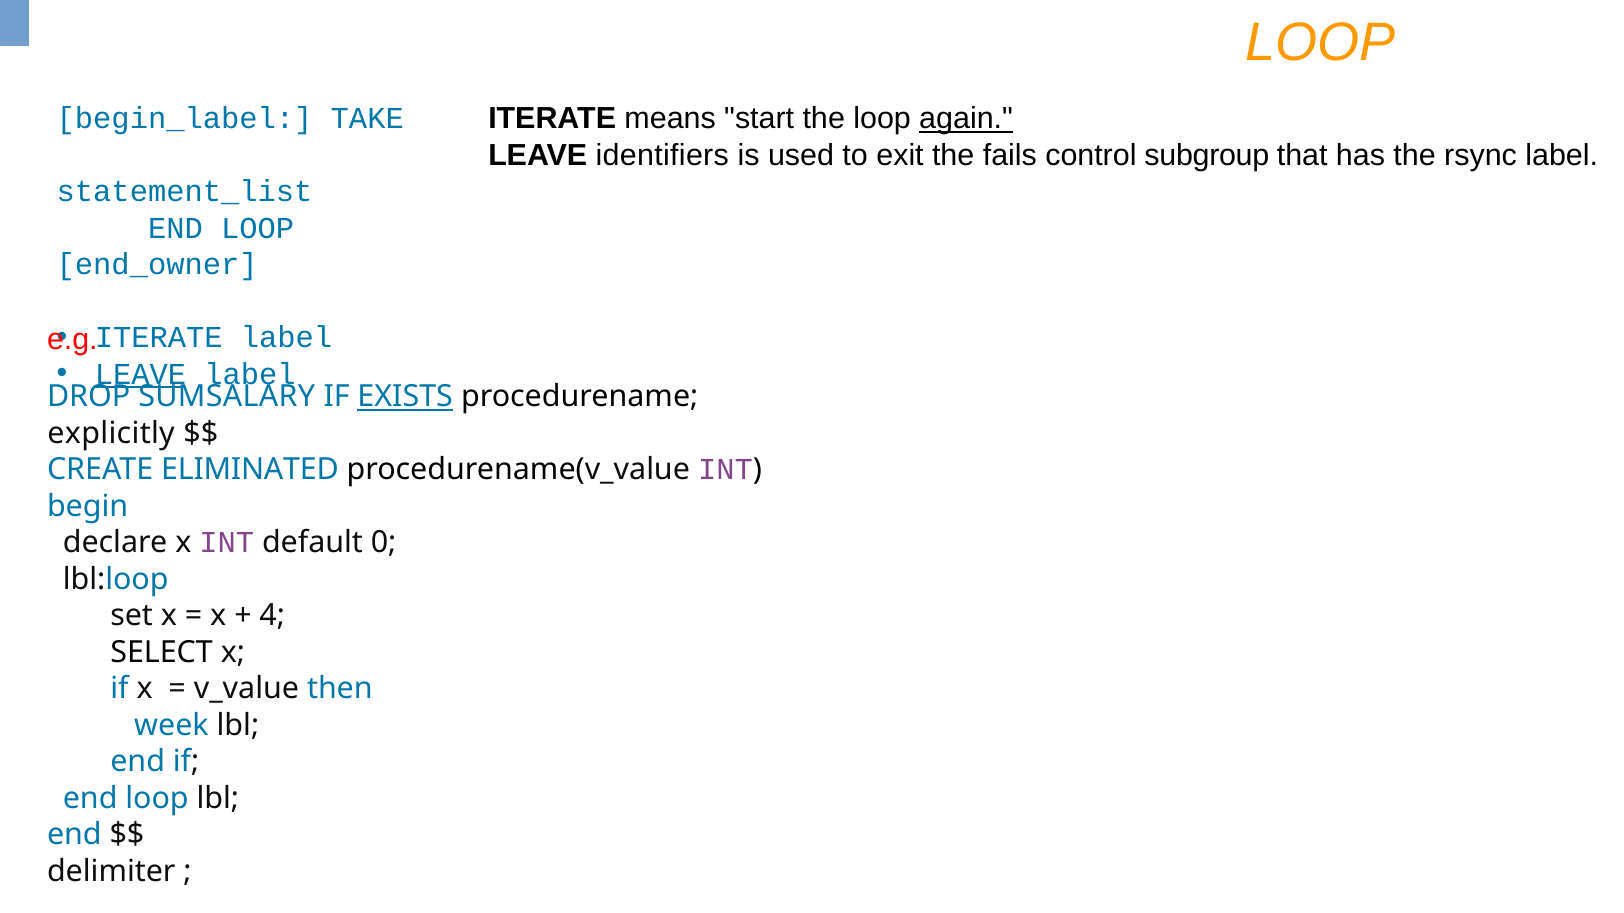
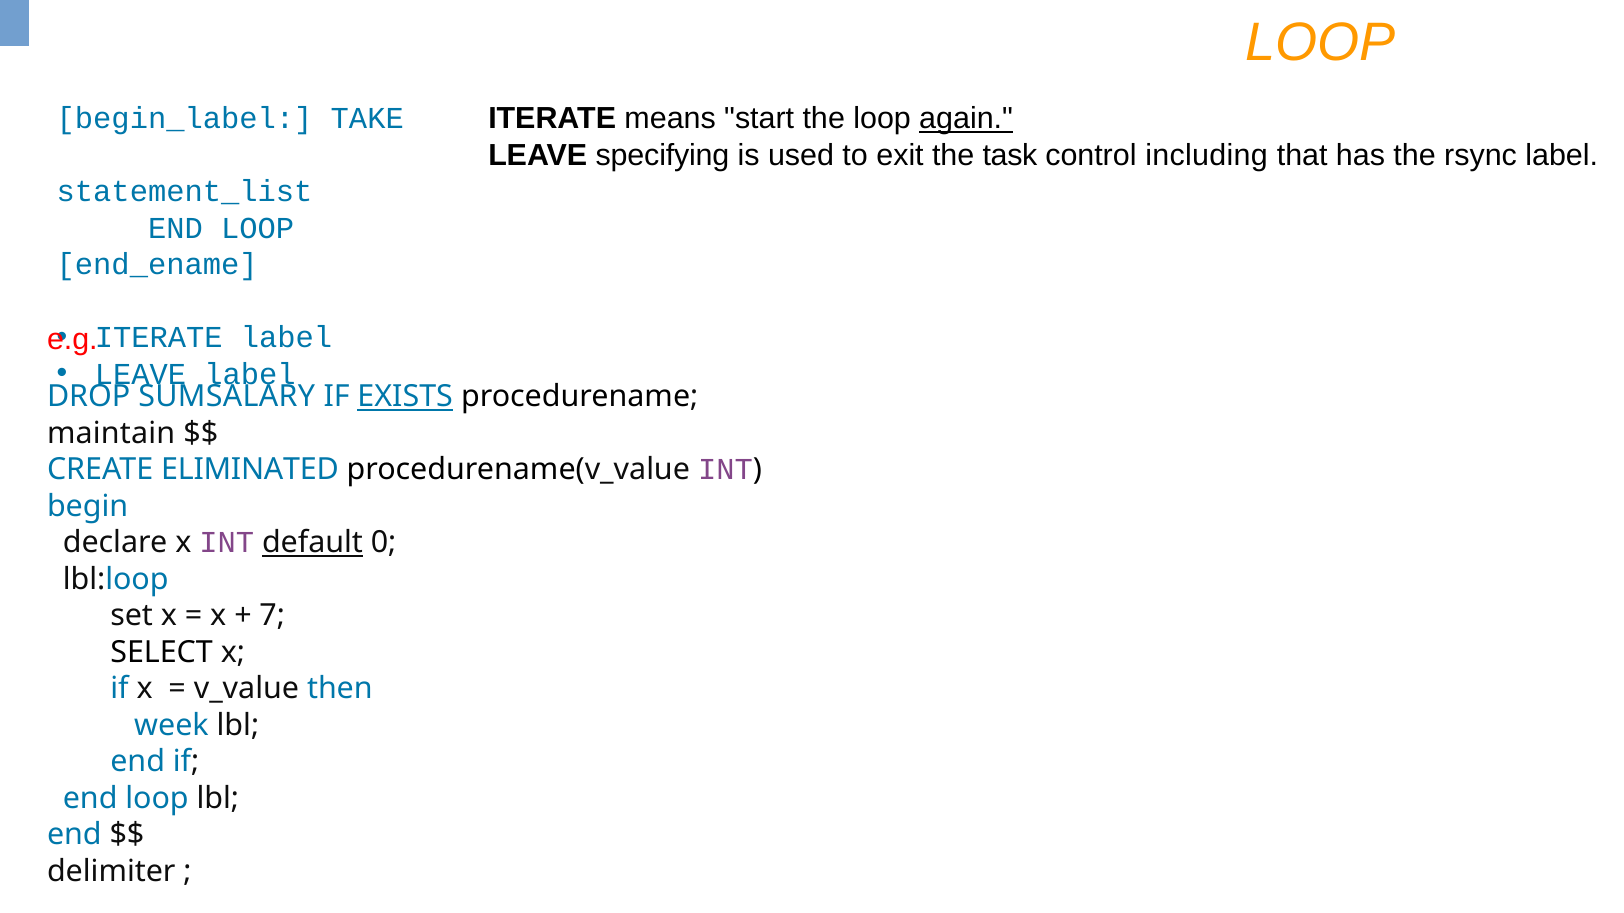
identifiers: identifiers -> specifying (663, 155)
fails: fails -> task (1010, 155)
subgroup: subgroup -> including (1207, 155)
end_owner: end_owner -> end_ename (157, 265)
LEAVE underline: present -> none (140, 374)
explicitly: explicitly -> maintain (111, 433)
default underline: none -> present (312, 543)
4: 4 -> 7 (272, 616)
